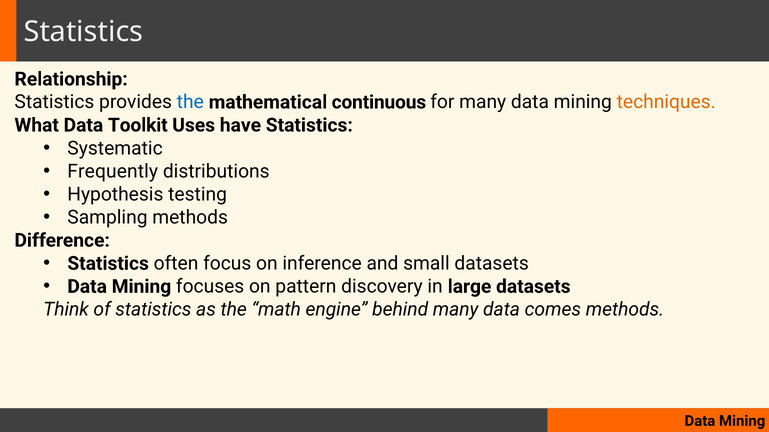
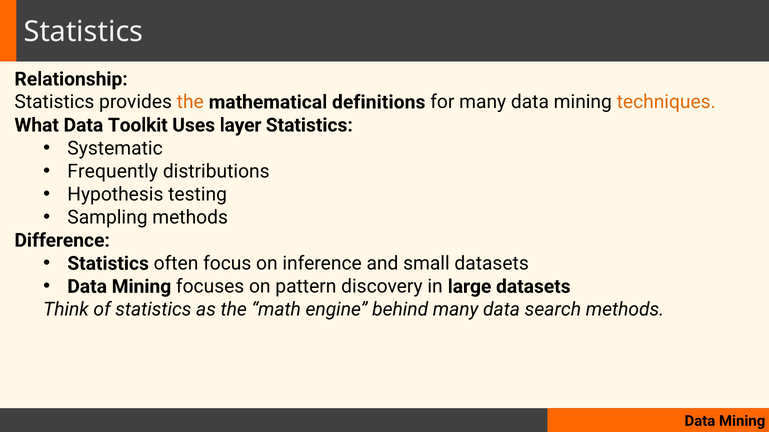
the colour: blue -> orange (190, 102)
continuous: continuous -> definitions (379, 102)
have: have -> layer (241, 125)
comes: comes -> search (553, 310)
